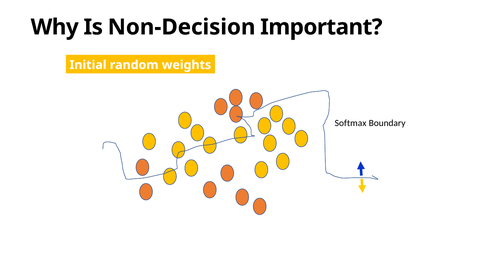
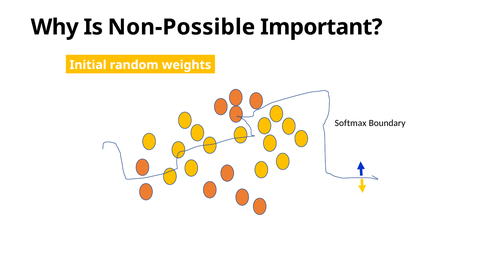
Non-Decision: Non-Decision -> Non-Possible (181, 27)
